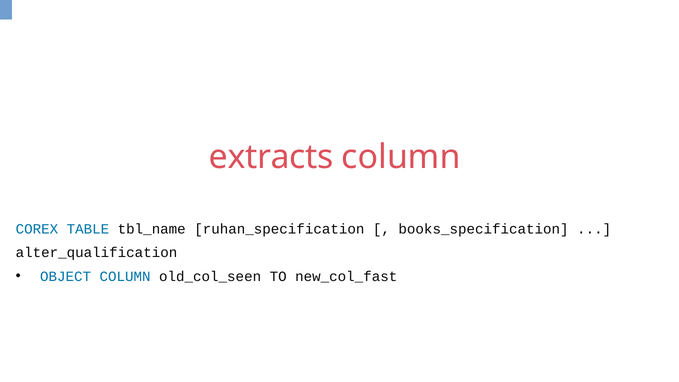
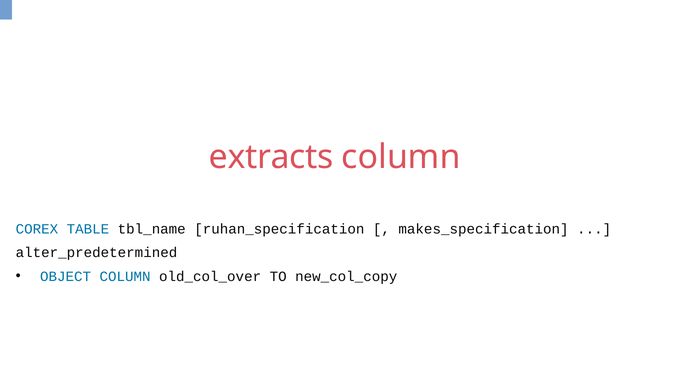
books_specification: books_specification -> makes_specification (484, 229)
alter_qualification: alter_qualification -> alter_predetermined (96, 253)
old_col_seen: old_col_seen -> old_col_over (210, 276)
new_col_fast: new_col_fast -> new_col_copy (346, 276)
